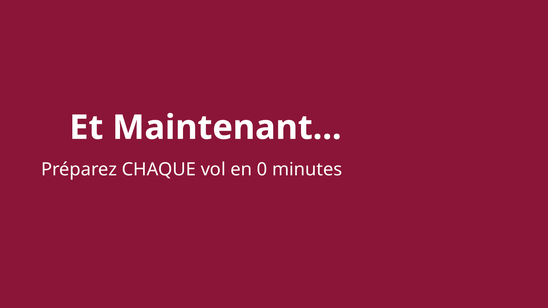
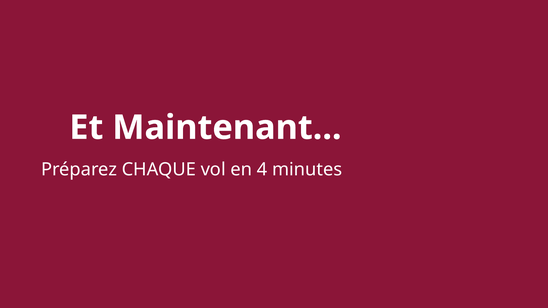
0: 0 -> 4 (262, 170)
